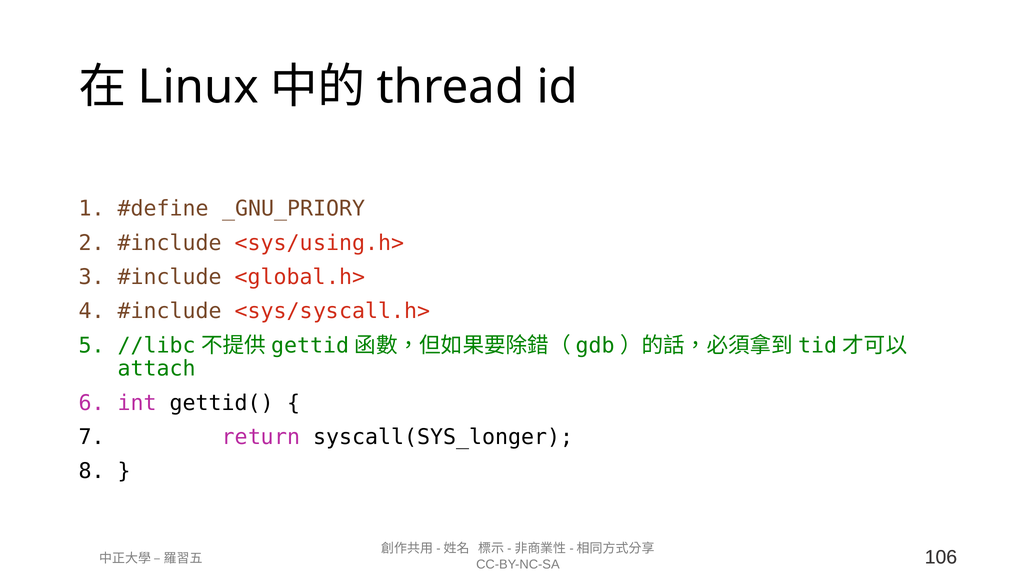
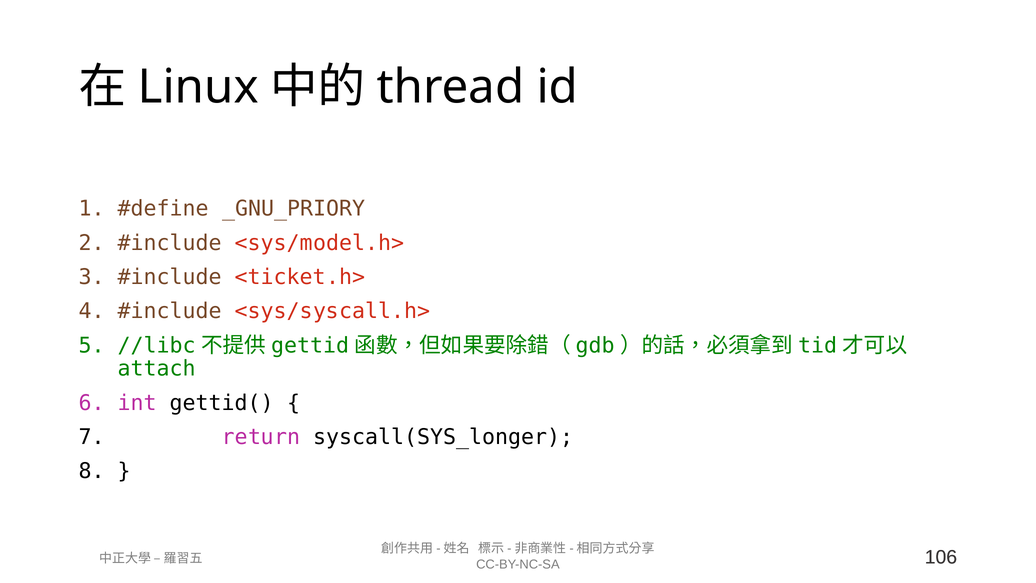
<sys/using.h>: <sys/using.h> -> <sys/model.h> (320, 243)
<global.h>: <global.h> -> <ticket.h> (300, 277)
